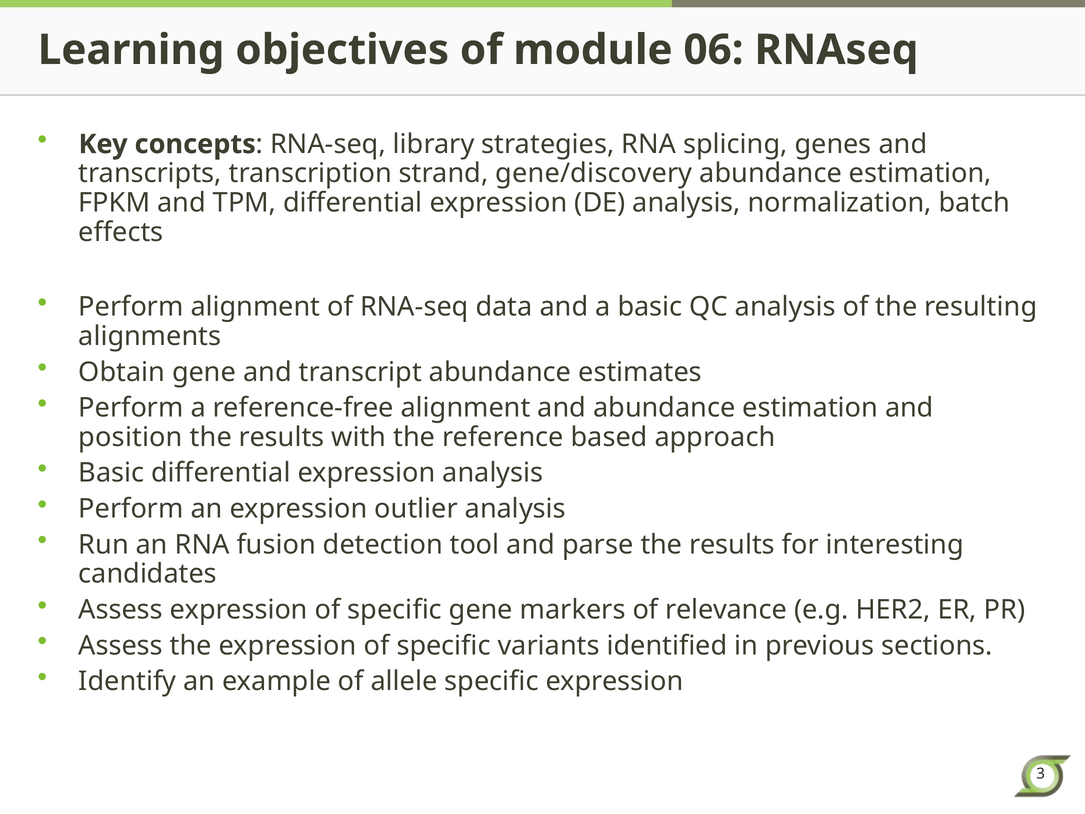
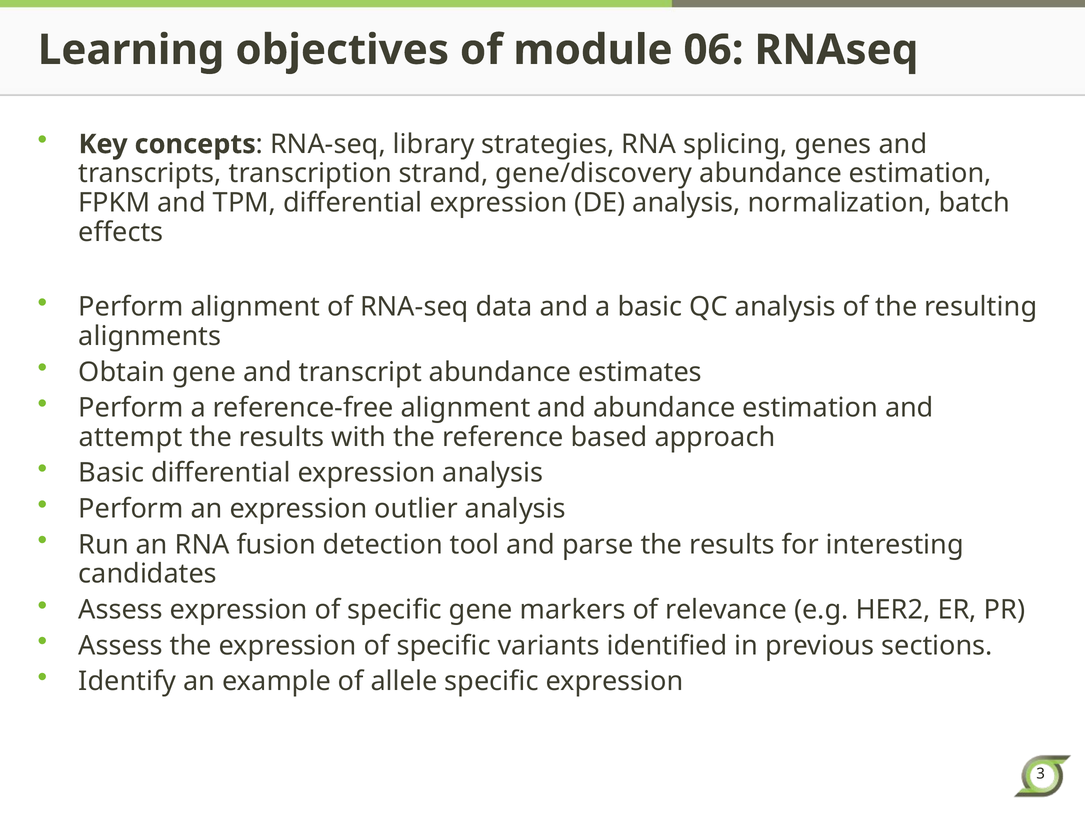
position: position -> attempt (131, 437)
